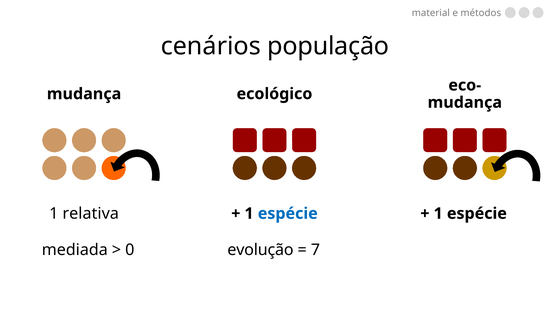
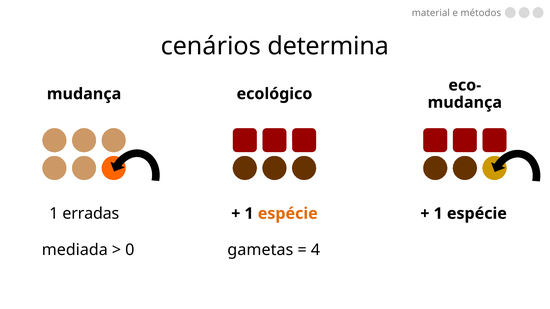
população: população -> determina (328, 46)
relativa: relativa -> erradas (91, 214)
espécie colour: blue -> orange (288, 214)
evolução: evolução -> gametas (260, 250)
7: 7 -> 4 (315, 250)
